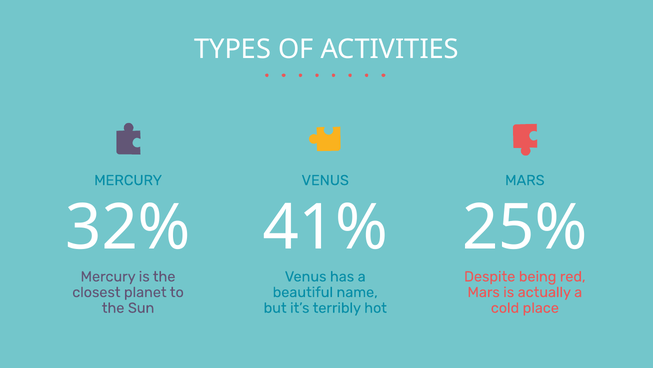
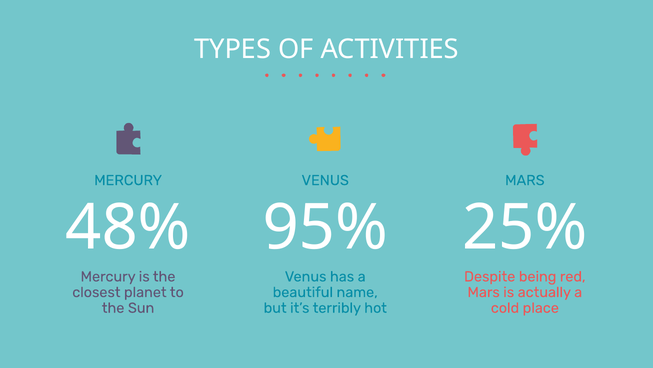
32%: 32% -> 48% (128, 227)
41%: 41% -> 95% (325, 227)
